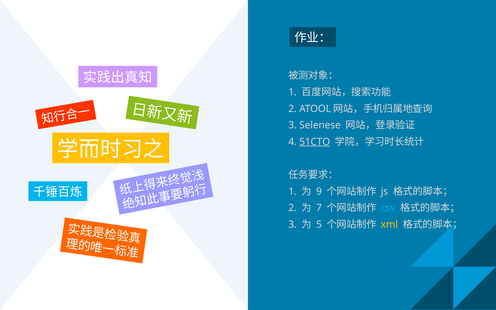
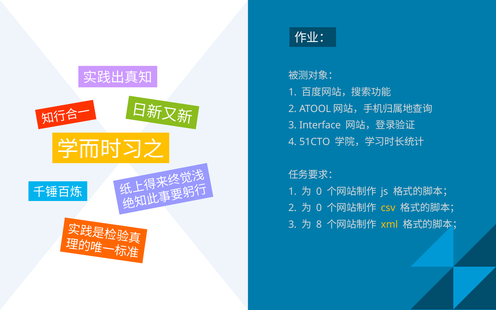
Selenese: Selenese -> Interface (320, 125)
51CTO underline: present -> none (315, 142)
9: 9 -> 0 (319, 191)
7: 7 -> 0 (319, 208)
csv colour: light blue -> yellow (388, 208)
5: 5 -> 8 (319, 225)
